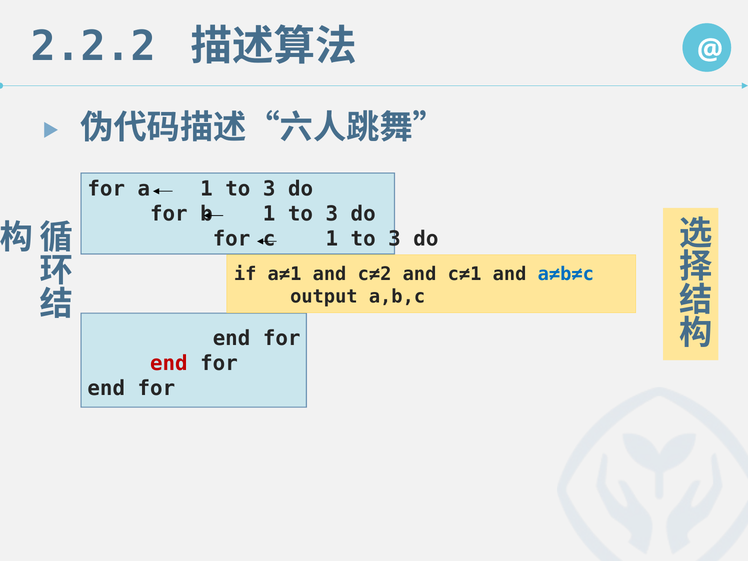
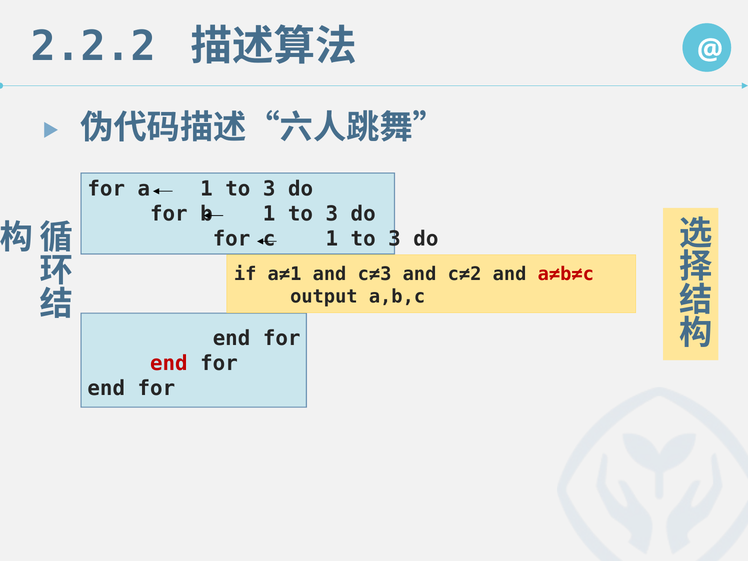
c≠2: c≠2 -> c≠3 (375, 274)
c≠1: c≠1 -> c≠2 (465, 274)
a≠b≠c colour: blue -> red (566, 274)
